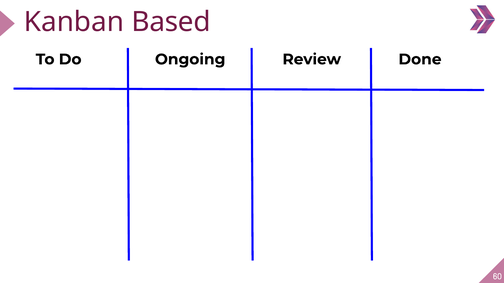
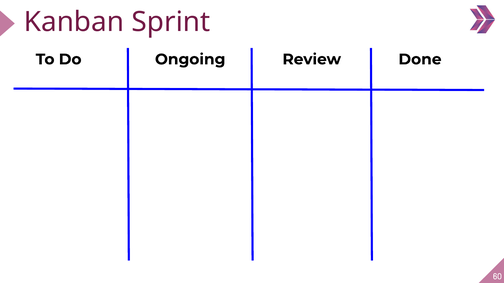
Based: Based -> Sprint (171, 22)
